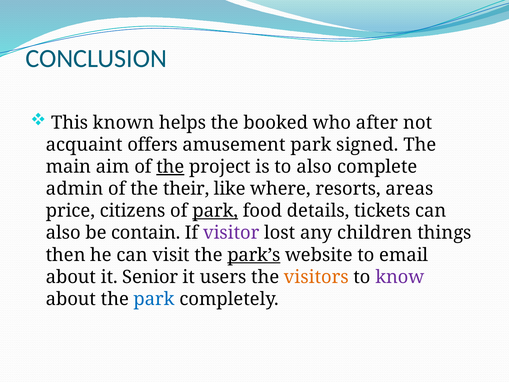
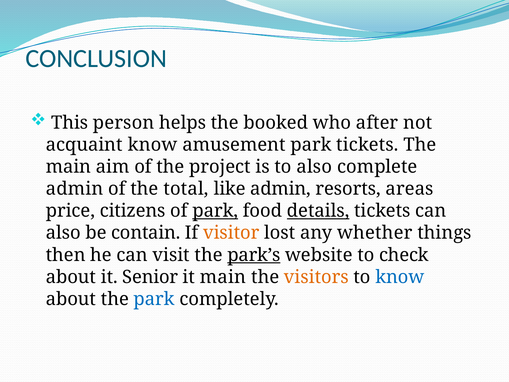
known: known -> person (124, 123)
acquaint offers: offers -> know (153, 145)
park signed: signed -> tickets (367, 145)
the underline: present -> none (170, 167)
their: their -> total (186, 189)
like where: where -> admin (281, 189)
details underline: none -> present (318, 211)
visitor colour: purple -> orange (231, 233)
children: children -> whether (375, 233)
email: email -> check (404, 255)
it users: users -> main (223, 277)
know colour: purple -> blue (400, 277)
